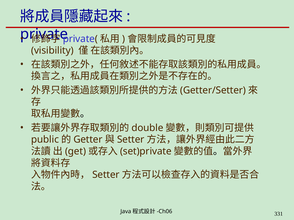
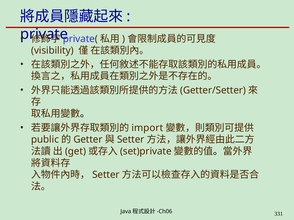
double: double -> import (147, 128)
